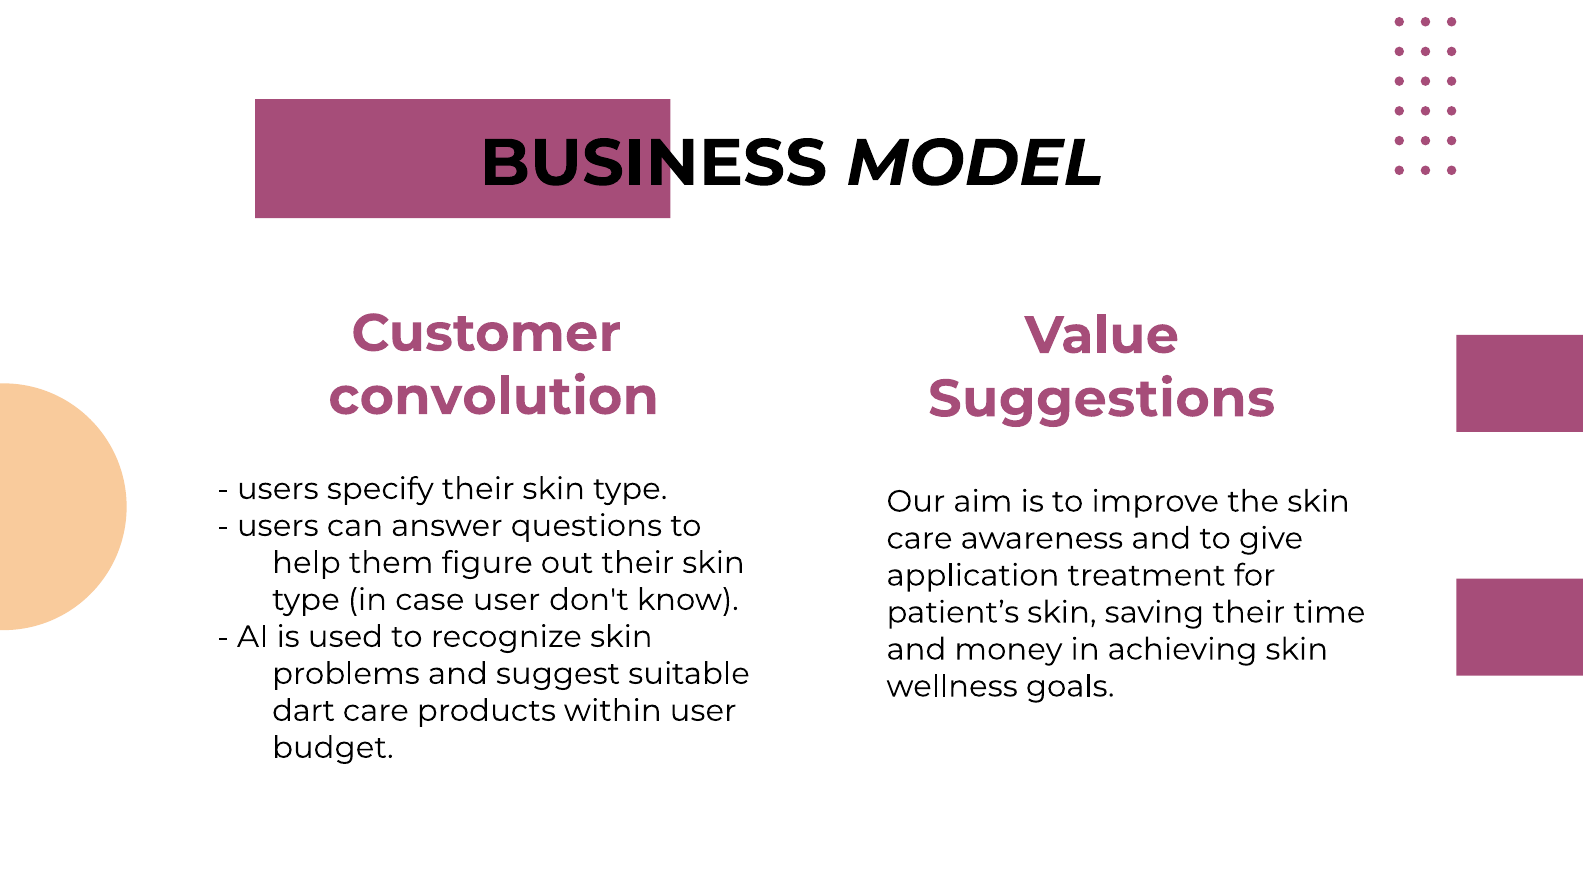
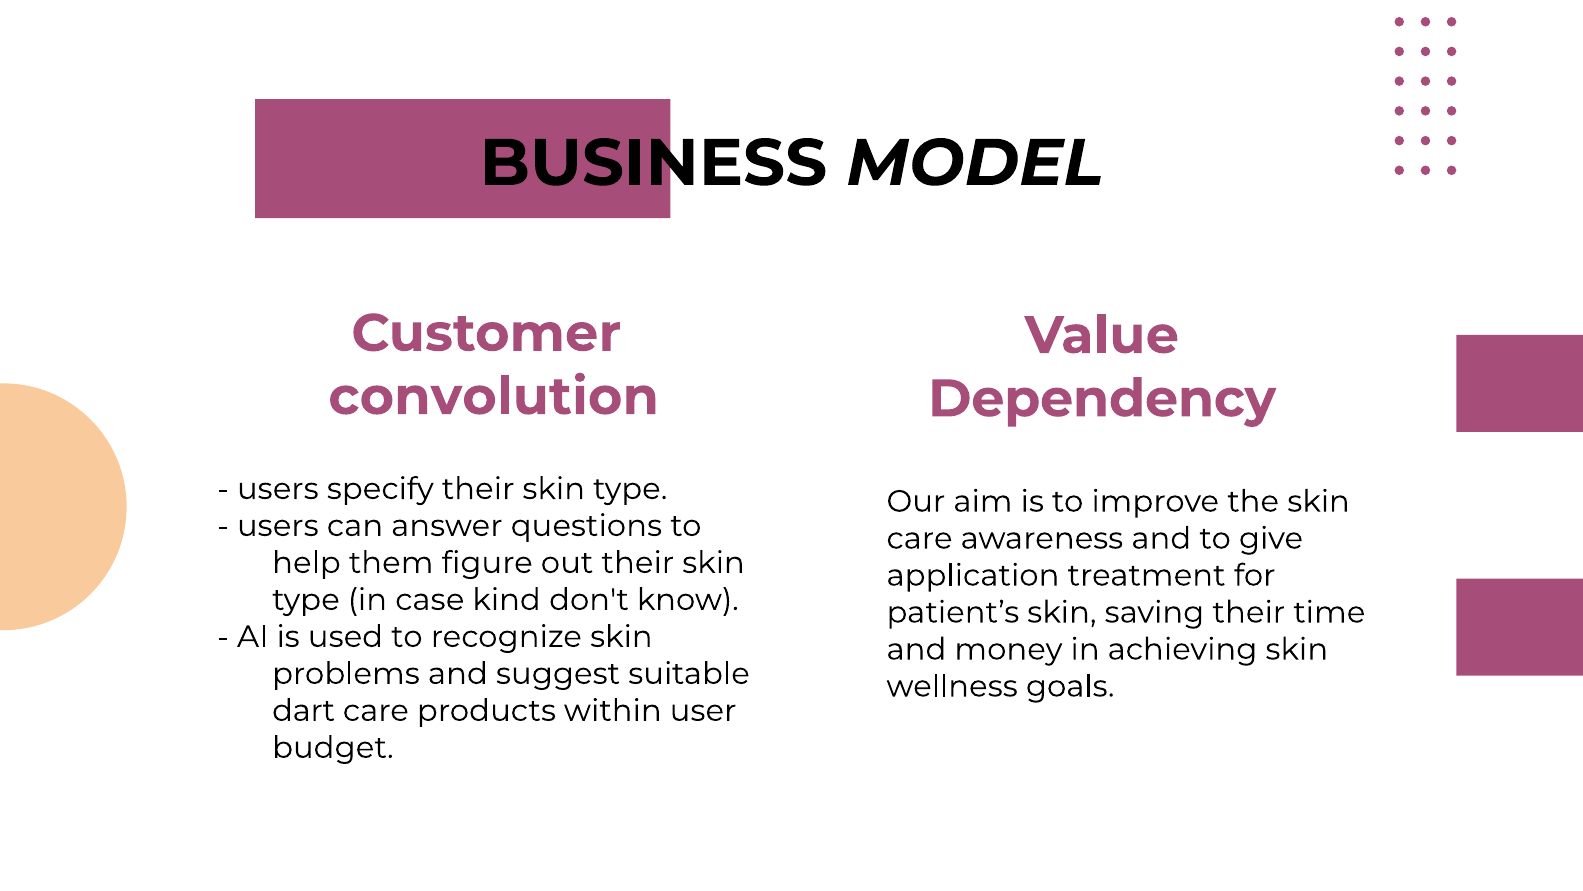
Suggestions: Suggestions -> Dependency (1102, 399)
case user: user -> kind (507, 599)
